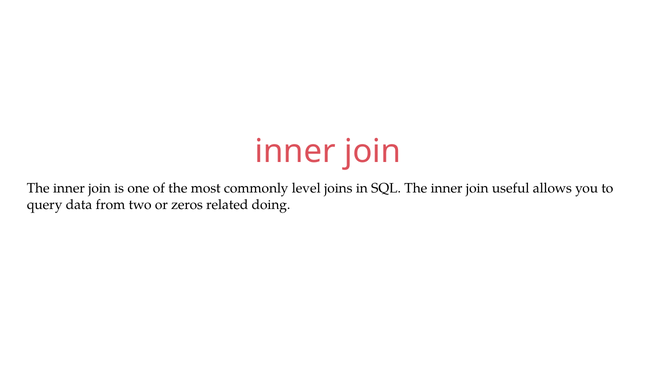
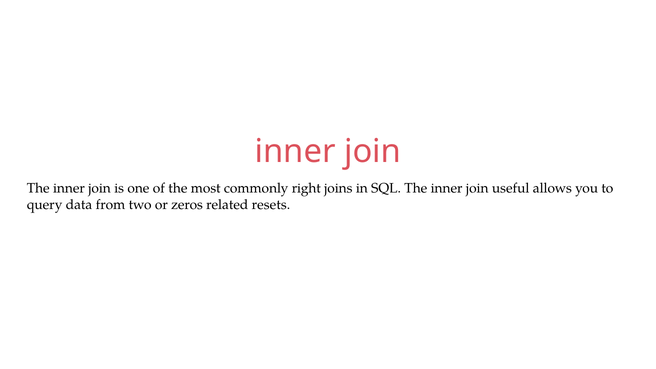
level: level -> right (306, 188)
doing: doing -> resets (271, 205)
